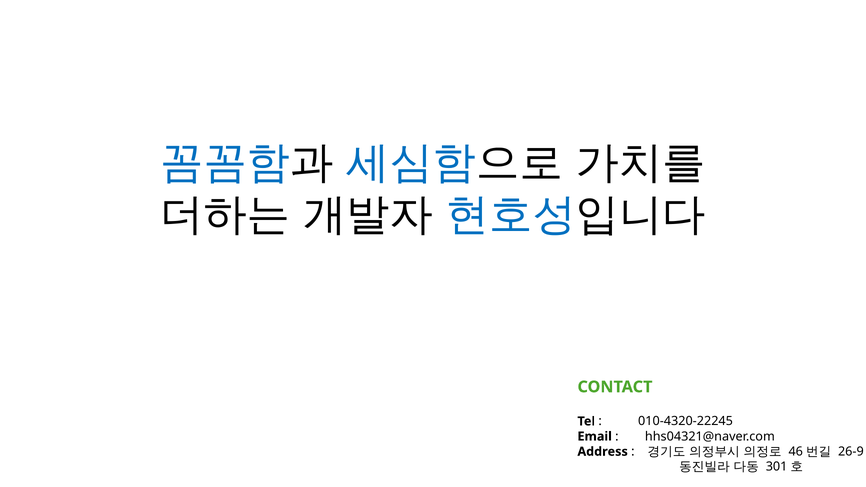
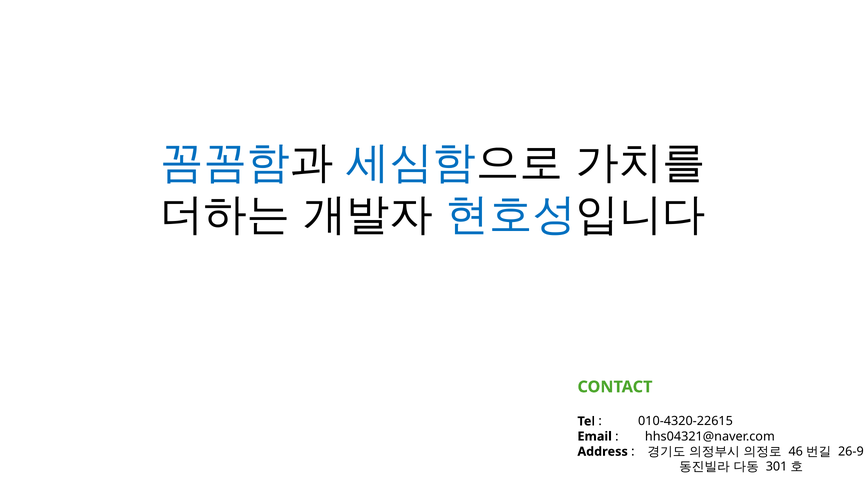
010-4320-22245: 010-4320-22245 -> 010-4320-22615 (686, 421)
